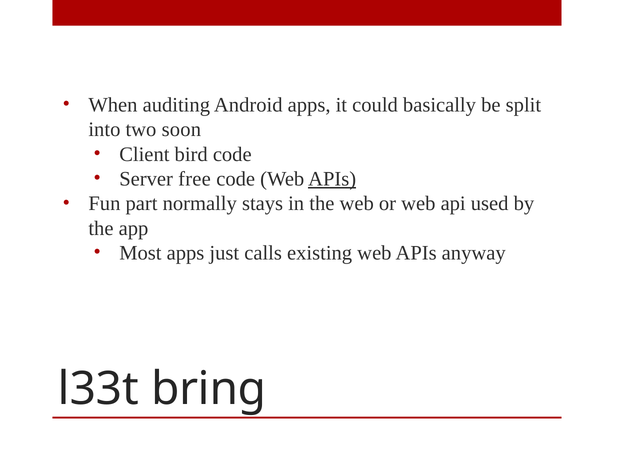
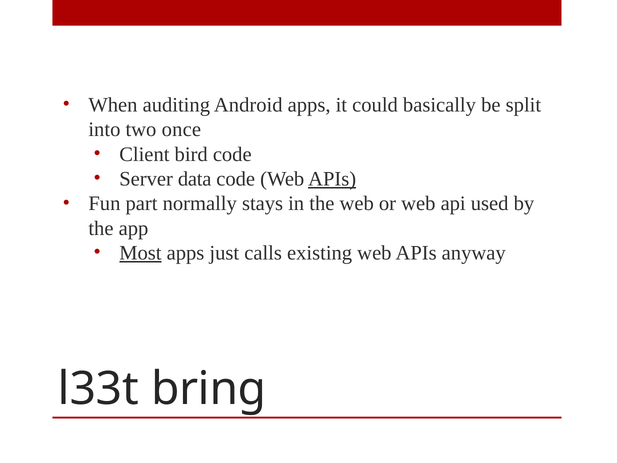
soon: soon -> once (181, 129)
free: free -> data (195, 179)
Most underline: none -> present (140, 253)
